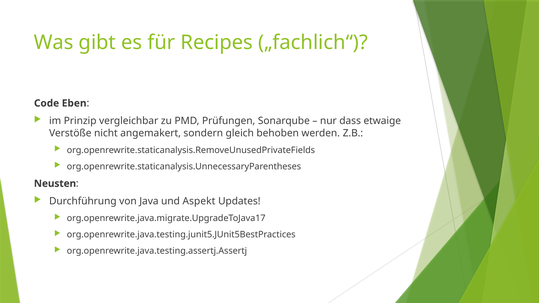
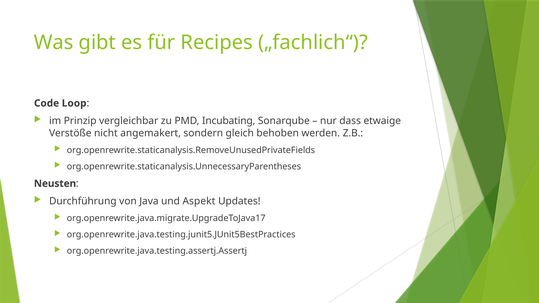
Eben: Eben -> Loop (74, 103)
Prüfungen: Prüfungen -> Incubating (229, 121)
